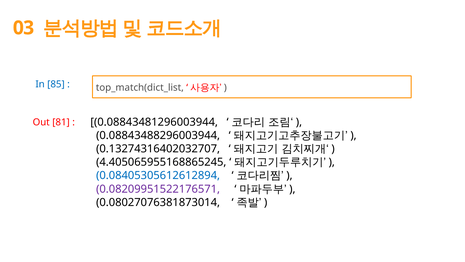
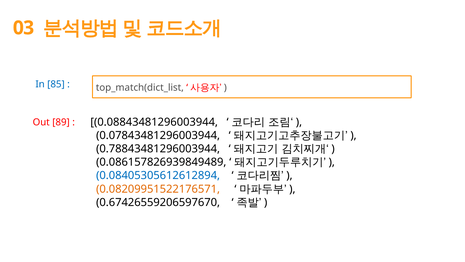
81: 81 -> 89 (61, 122)
0.08843488296003944: 0.08843488296003944 -> 0.07843481296003944 (158, 135)
0.13274316402032707: 0.13274316402032707 -> 0.78843481296003944 (158, 149)
4.405065955168865245: 4.405065955168865245 -> 0.086157826939849489 (161, 162)
0.08209951522176571 colour: purple -> orange (158, 189)
0.08027076381873014: 0.08027076381873014 -> 0.67426559206597670 (158, 202)
